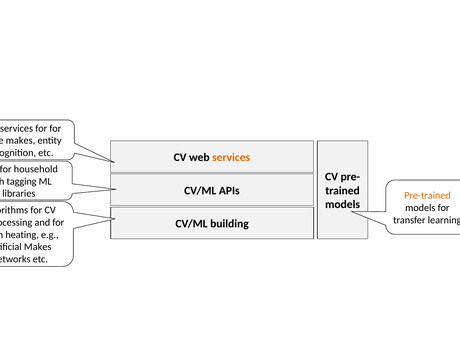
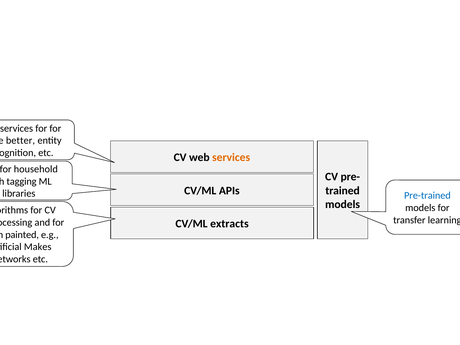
makes: makes -> better (20, 141)
Pre-trained colour: orange -> blue (427, 196)
building: building -> extracts (229, 224)
heating: heating -> painted (22, 235)
